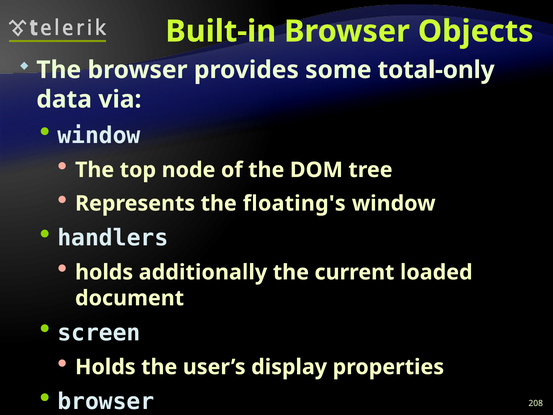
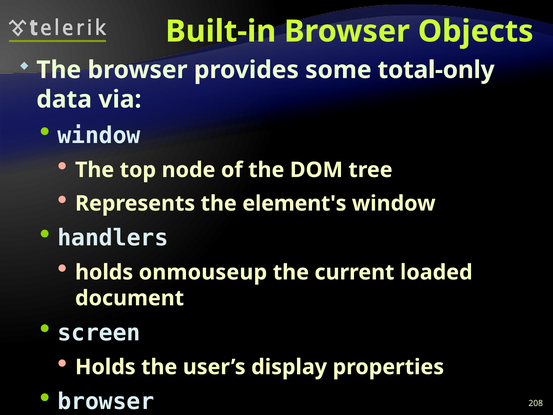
floating's: floating's -> element's (294, 203)
additionally: additionally -> onmouseup (203, 272)
